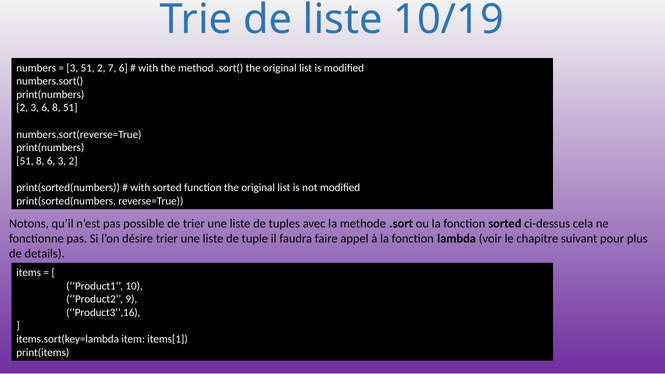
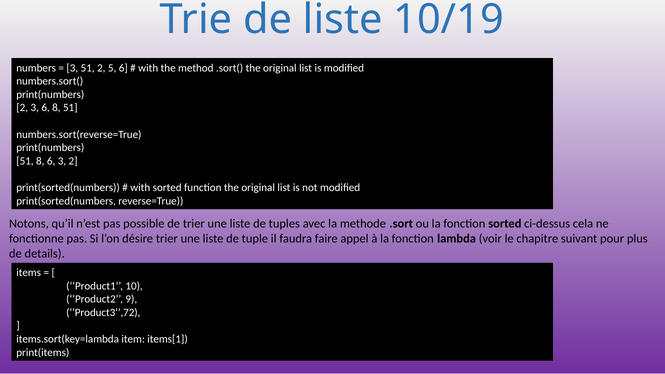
7: 7 -> 5 (112, 68)
’Product3’’,16: ’Product3’’,16 -> ’Product3’’,72 (103, 313)
